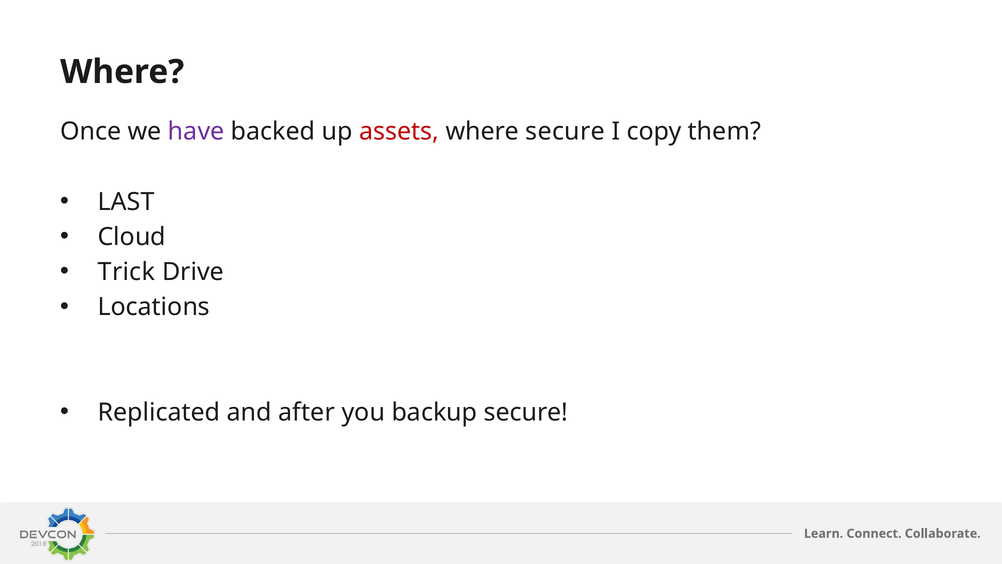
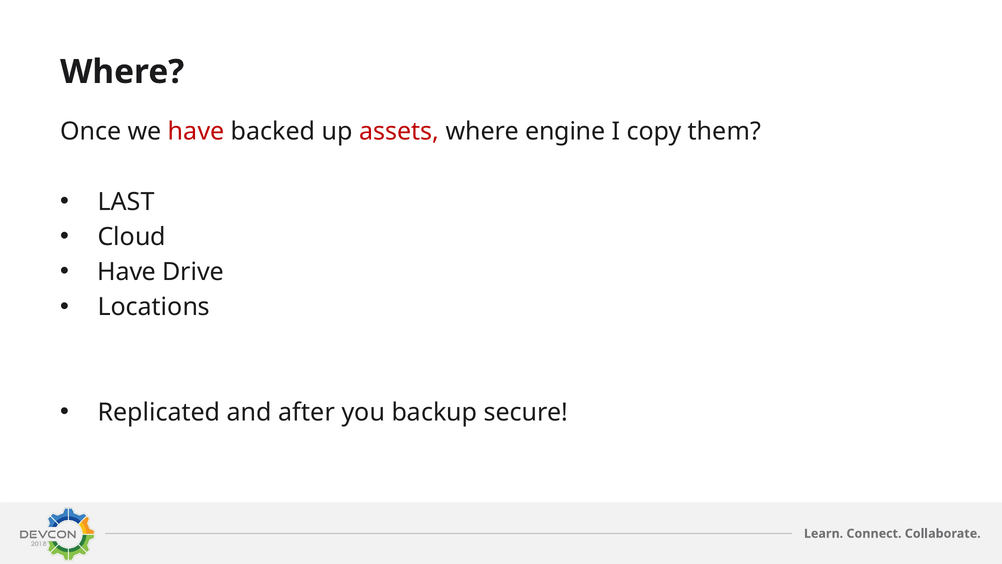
have colour: purple -> red (196, 132)
where secure: secure -> engine (565, 132)
Trick: Trick -> Have (127, 272)
